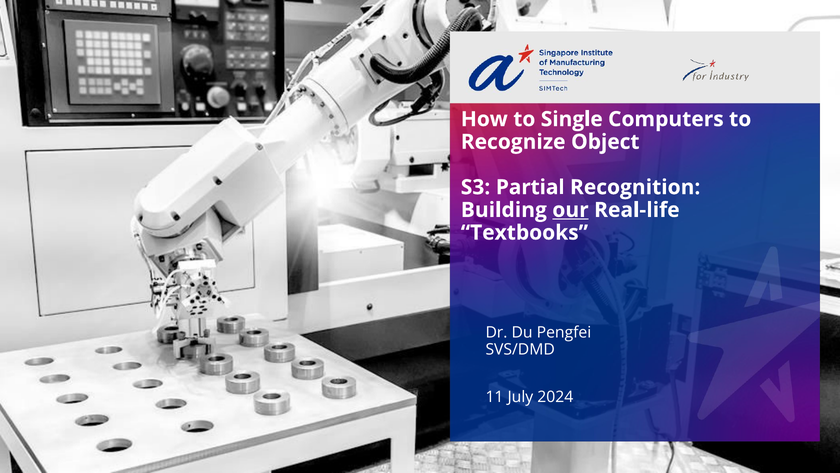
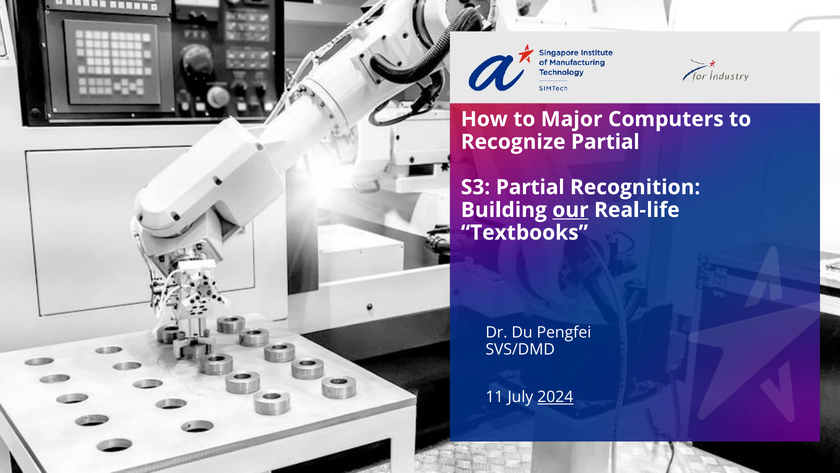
Single: Single -> Major (572, 119)
Recognize Object: Object -> Partial (605, 142)
2024 underline: none -> present (555, 397)
